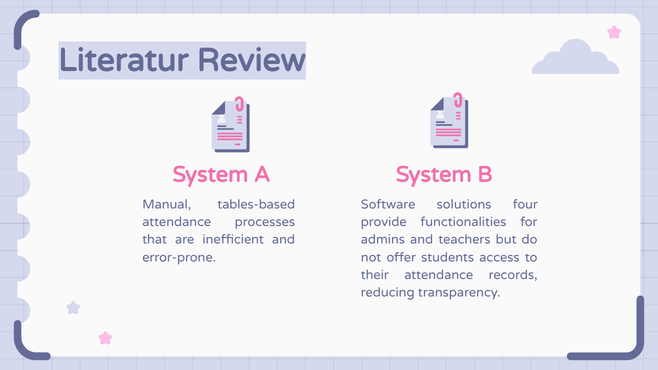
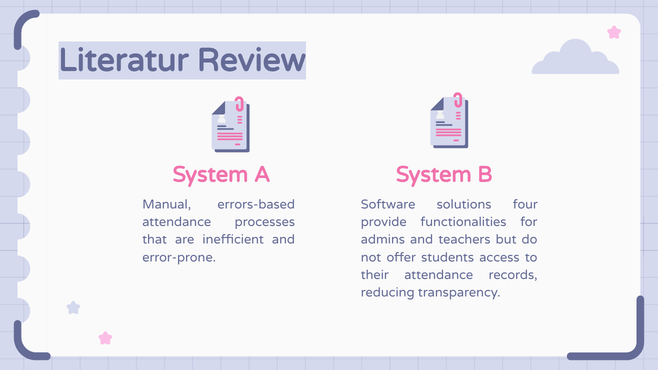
tables-based: tables-based -> errors-based (256, 205)
